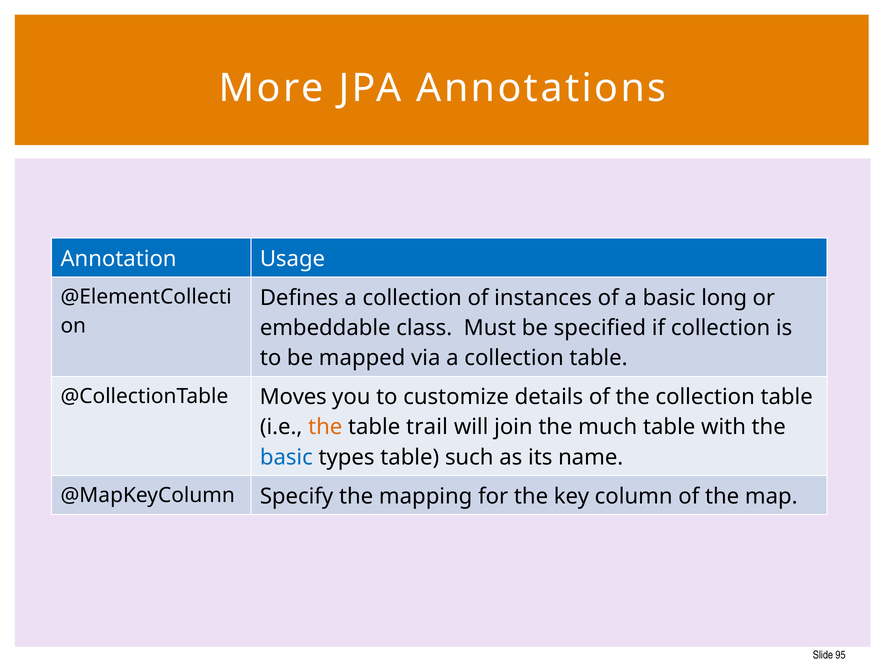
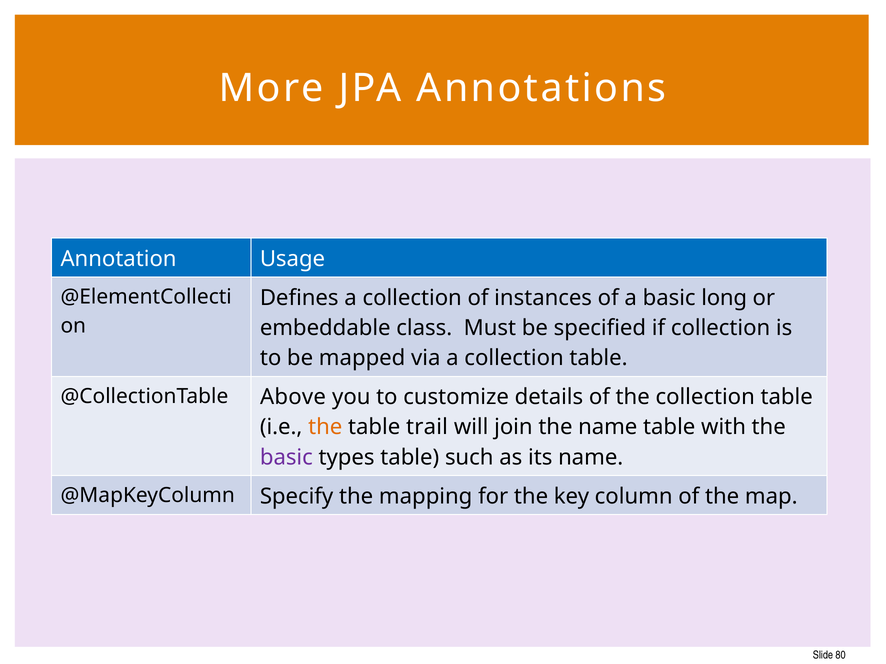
Moves: Moves -> Above (293, 397)
the much: much -> name (608, 427)
basic colour: blue -> purple (286, 458)
95: 95 -> 80 (841, 656)
